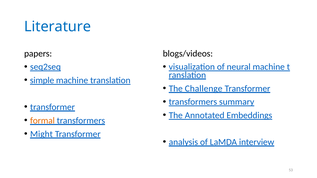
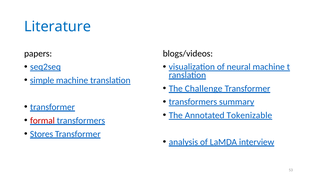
Embeddings: Embeddings -> Tokenizable (249, 116)
formal colour: orange -> red (42, 121)
Might: Might -> Stores (42, 134)
